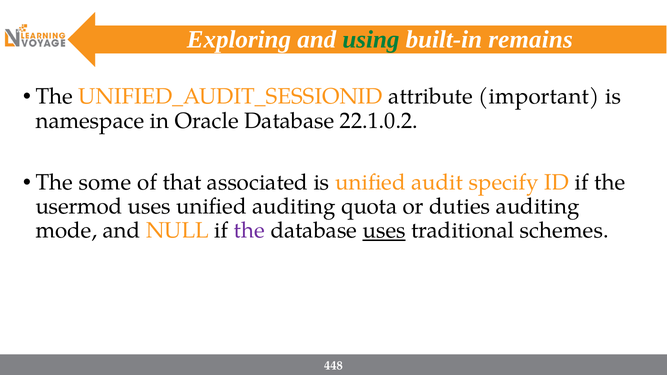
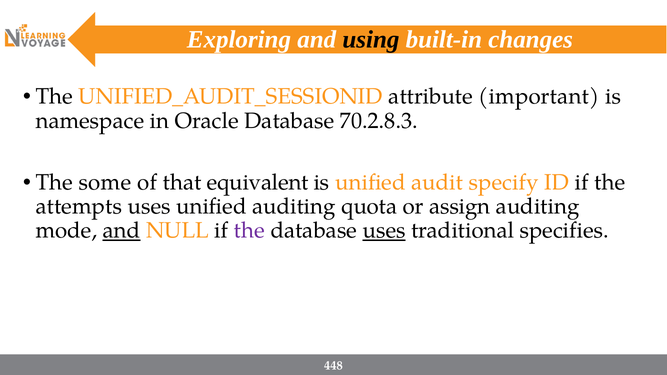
using colour: green -> black (371, 39)
remains: remains -> changes (531, 39)
22.1.0.2: 22.1.0.2 -> 70.2.8.3 (379, 121)
associated: associated -> equivalent (258, 183)
usermod: usermod -> attempts (79, 207)
duties: duties -> assign (460, 207)
and underline: none -> present (122, 231)
schemes: schemes -> specifies (564, 231)
